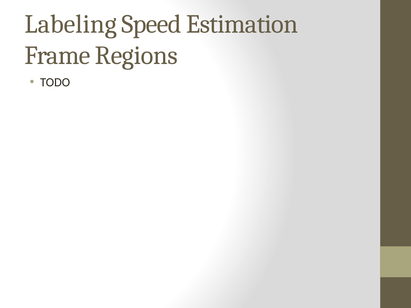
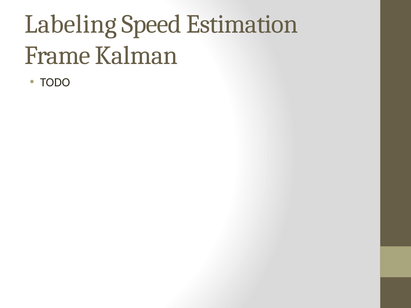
Regions: Regions -> Kalman (136, 56)
